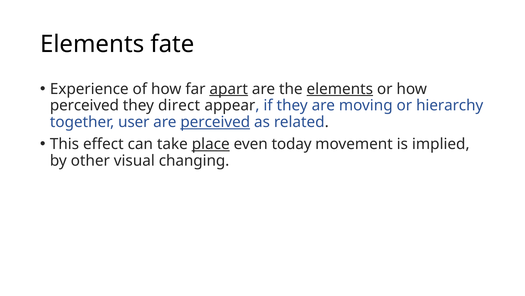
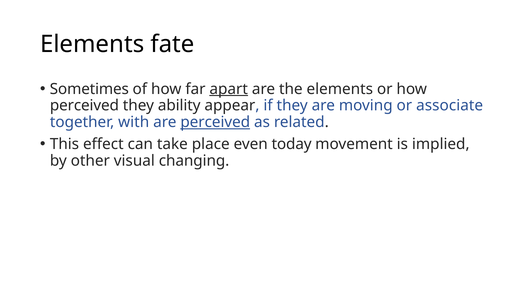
Experience: Experience -> Sometimes (89, 89)
elements underline: present -> none (340, 89)
direct: direct -> ability (179, 105)
hierarchy: hierarchy -> associate (450, 105)
user: user -> with (134, 122)
place underline: present -> none (211, 144)
